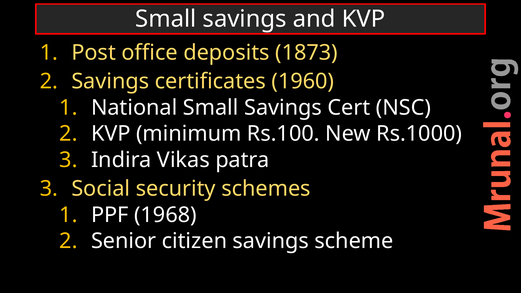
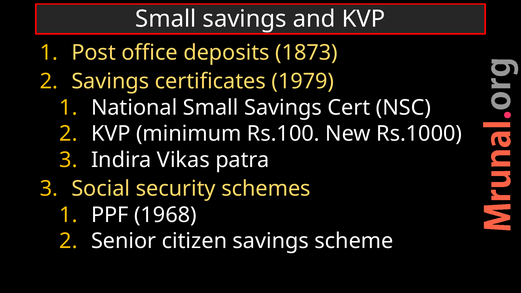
1960: 1960 -> 1979 (303, 81)
